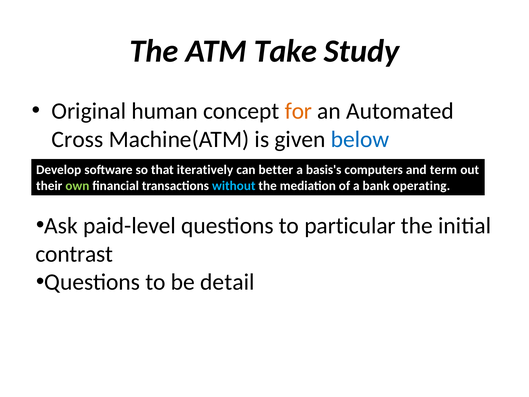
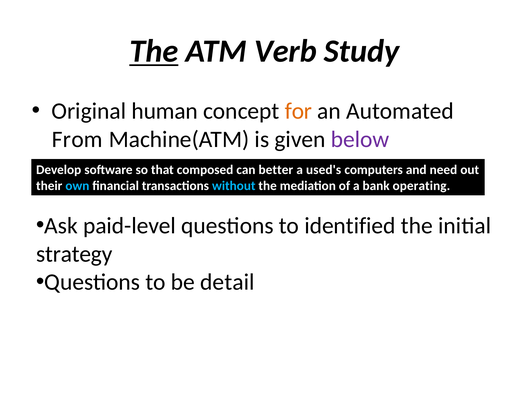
The underline: none -> present (154, 51)
Take: Take -> Verb (285, 51)
Cross: Cross -> From (77, 139)
below colour: blue -> purple (360, 139)
iteratively: iteratively -> composed (205, 170)
basis's: basis's -> used's (324, 170)
term: term -> need (443, 170)
own colour: light green -> light blue (77, 186)
particular: particular -> identified (350, 226)
contrast: contrast -> strategy (74, 254)
